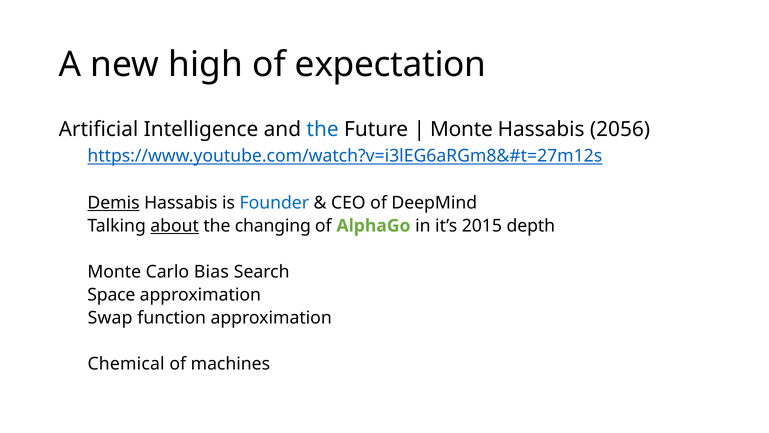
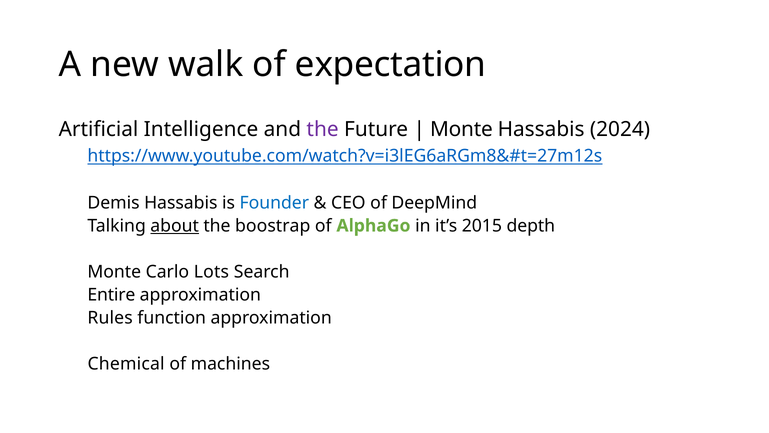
high: high -> walk (206, 65)
the colour: blue -> purple (323, 129)
2056: 2056 -> 2024 (620, 129)
Demis underline: present -> none (114, 203)
changing: changing -> boostrap (273, 226)
Bias: Bias -> Lots (211, 272)
Space: Space -> Entire (111, 295)
Swap: Swap -> Rules (110, 318)
